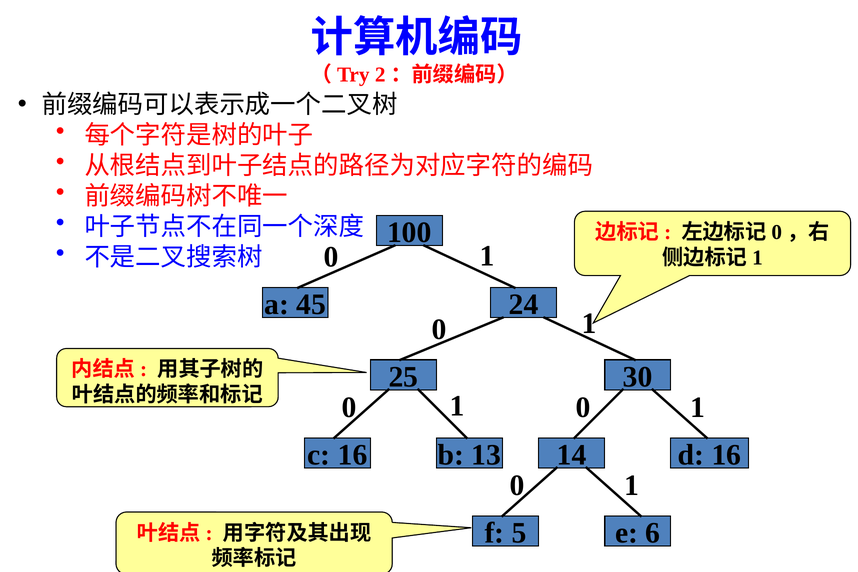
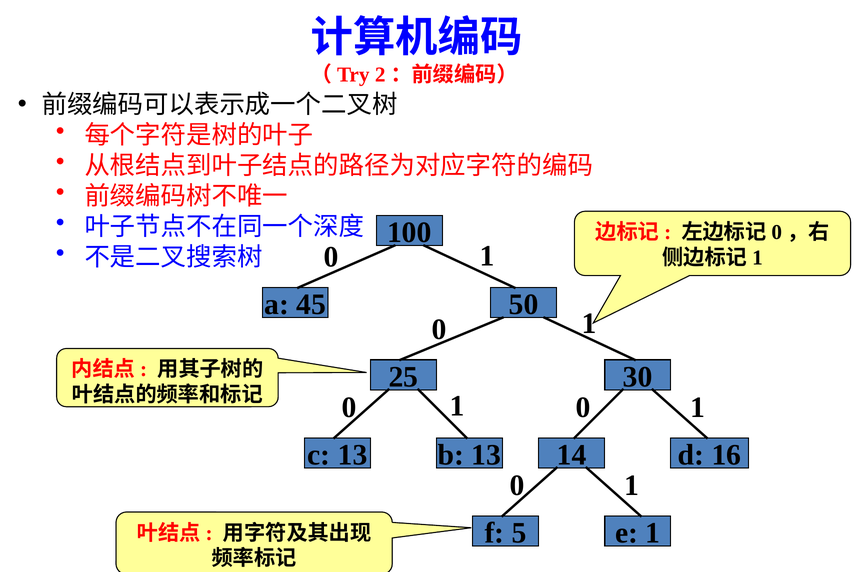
24: 24 -> 50 (524, 305)
c 16: 16 -> 13 (353, 455)
e 6: 6 -> 1 (653, 533)
